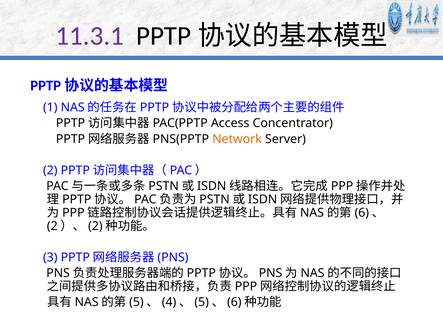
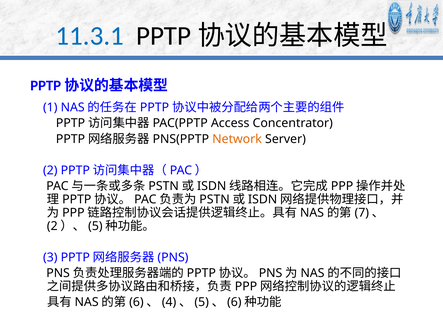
11.3.1 colour: purple -> blue (90, 36)
6: 6 -> 7 (362, 213)
2: 2 -> 5 (95, 226)
5: 5 -> 6 (136, 302)
